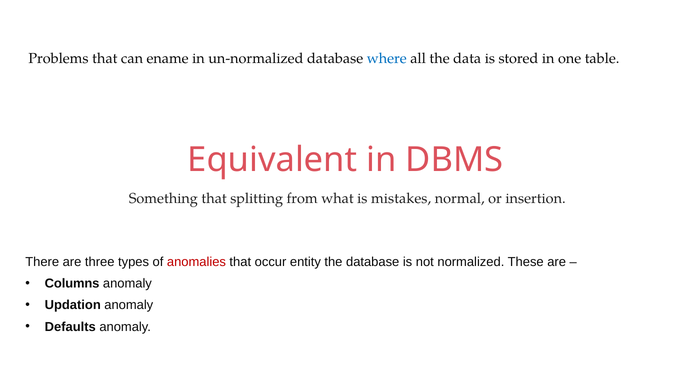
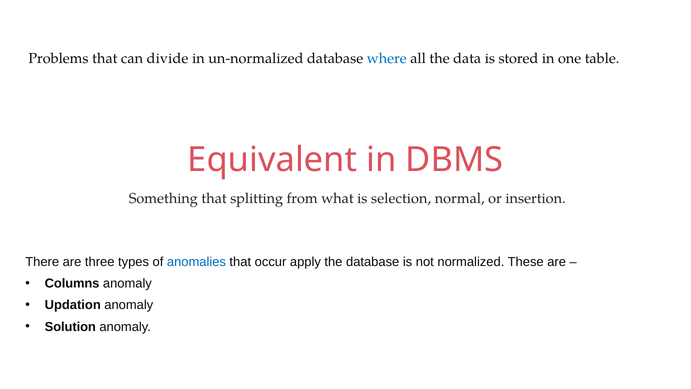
ename: ename -> divide (168, 59)
mistakes: mistakes -> selection (401, 198)
anomalies colour: red -> blue (196, 262)
entity: entity -> apply (305, 262)
Defaults: Defaults -> Solution (70, 326)
